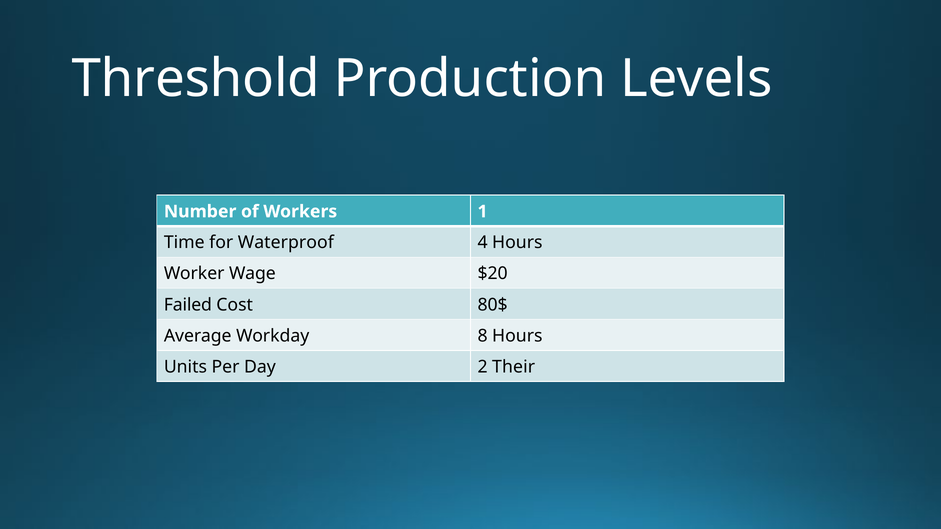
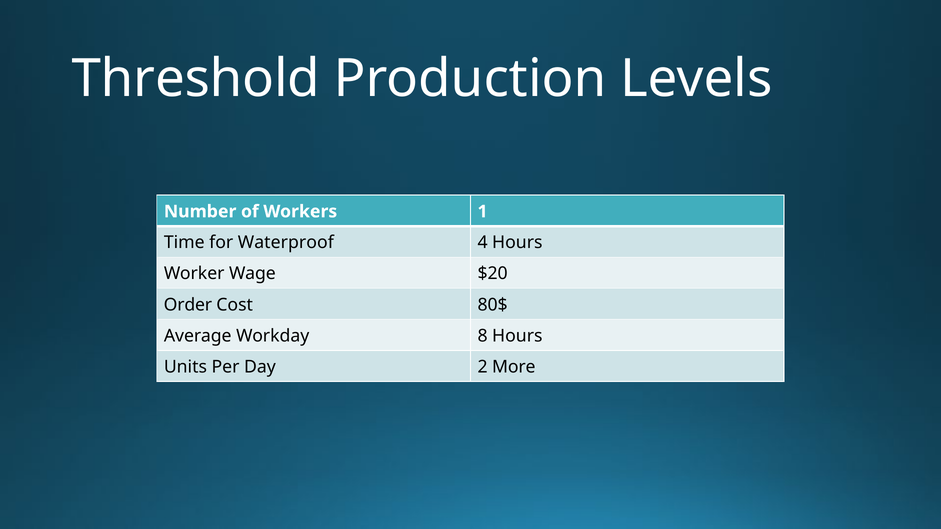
Failed: Failed -> Order (188, 305)
Their: Their -> More (514, 367)
